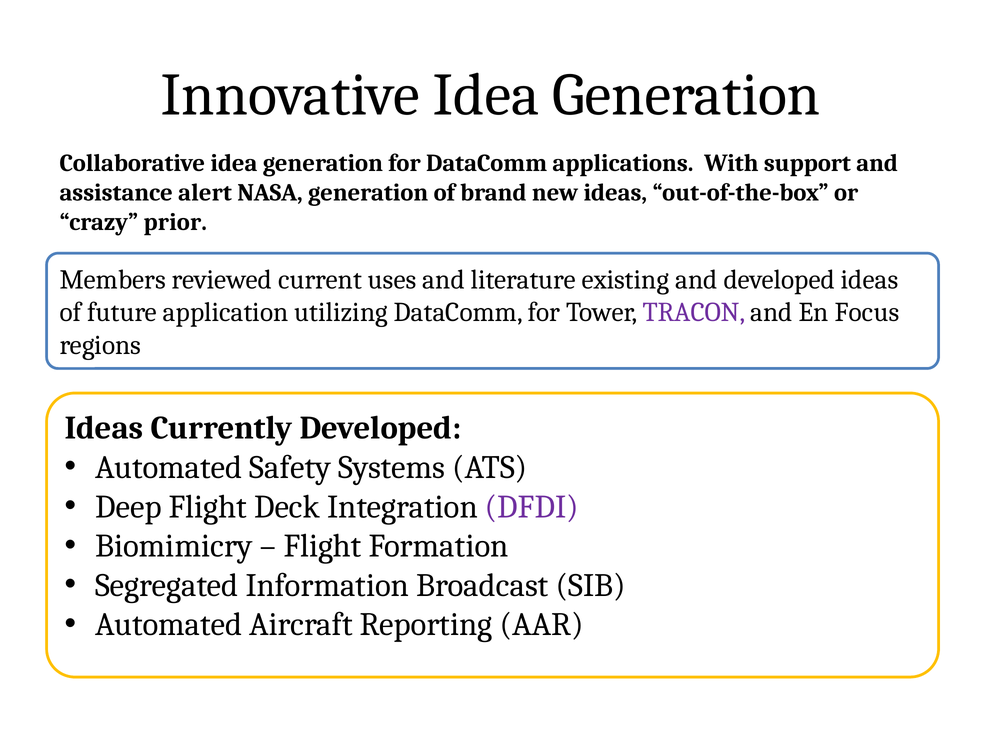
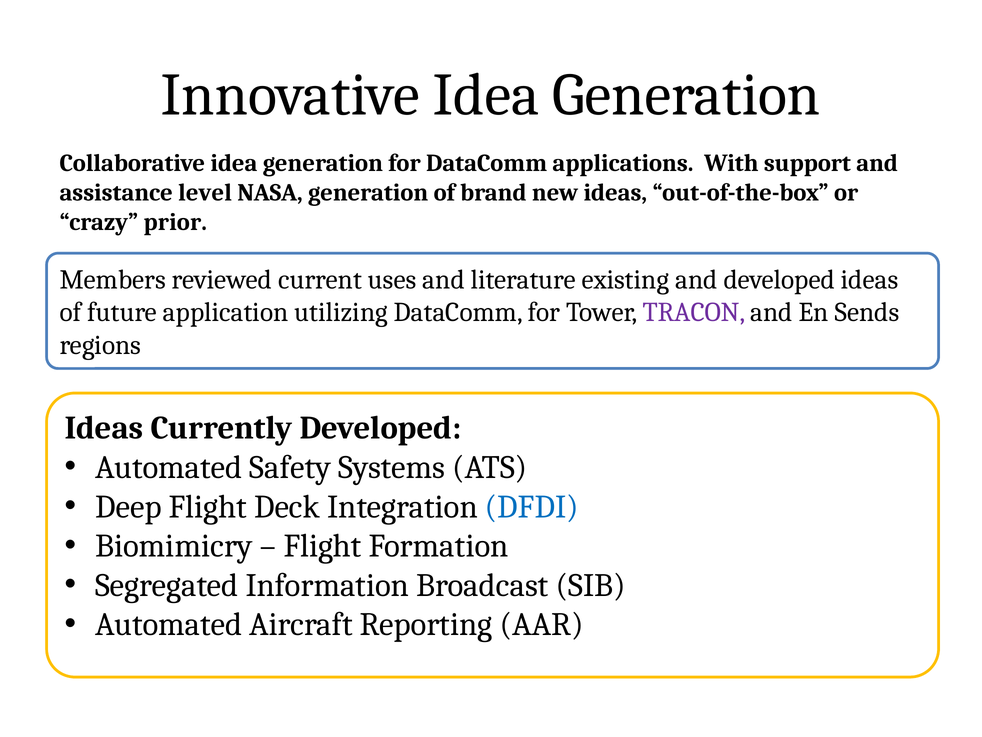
alert: alert -> level (205, 193)
Focus: Focus -> Sends (867, 312)
DFDI colour: purple -> blue (532, 506)
